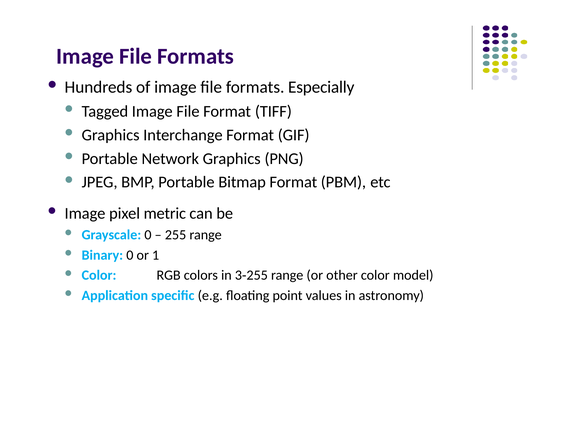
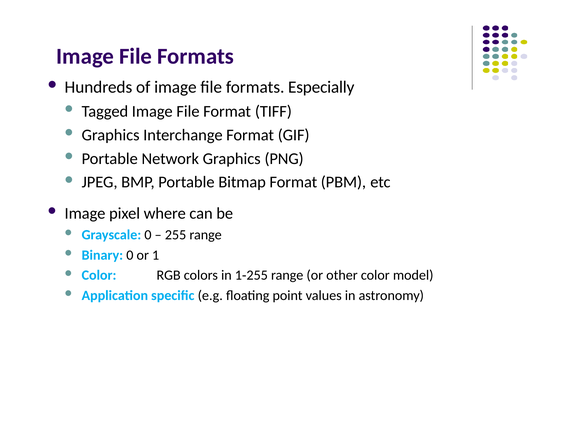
metric: metric -> where (165, 213)
in 3: 3 -> 1 (238, 275)
